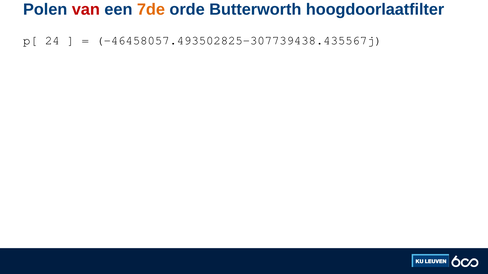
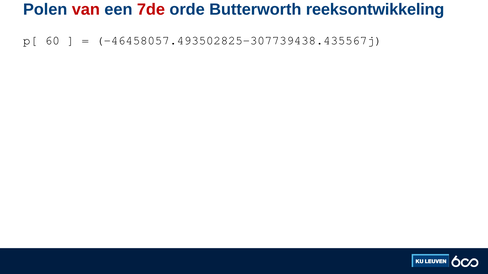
7de colour: orange -> red (151, 9)
hoogdoorlaatfilter: hoogdoorlaatfilter -> reeksontwikkeling (375, 9)
24: 24 -> 60 (52, 41)
